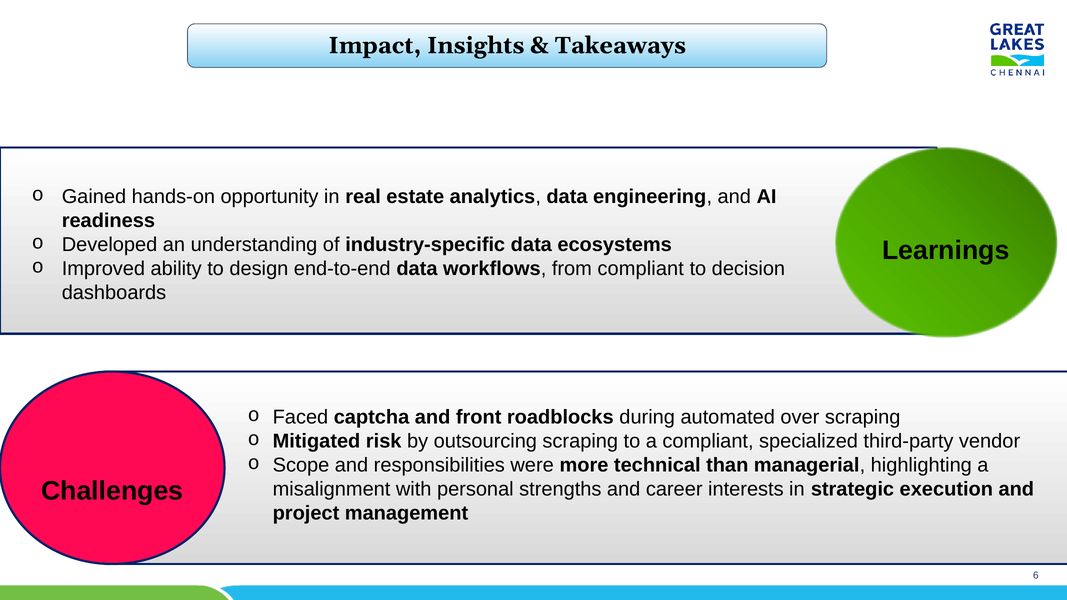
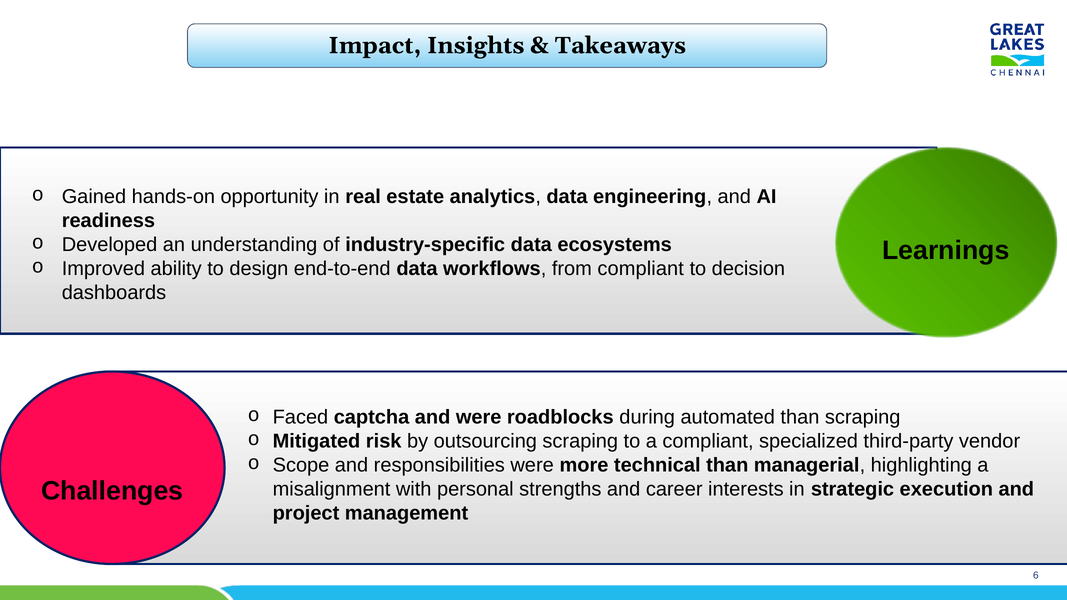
and front: front -> were (479, 417)
automated over: over -> than (800, 417)
